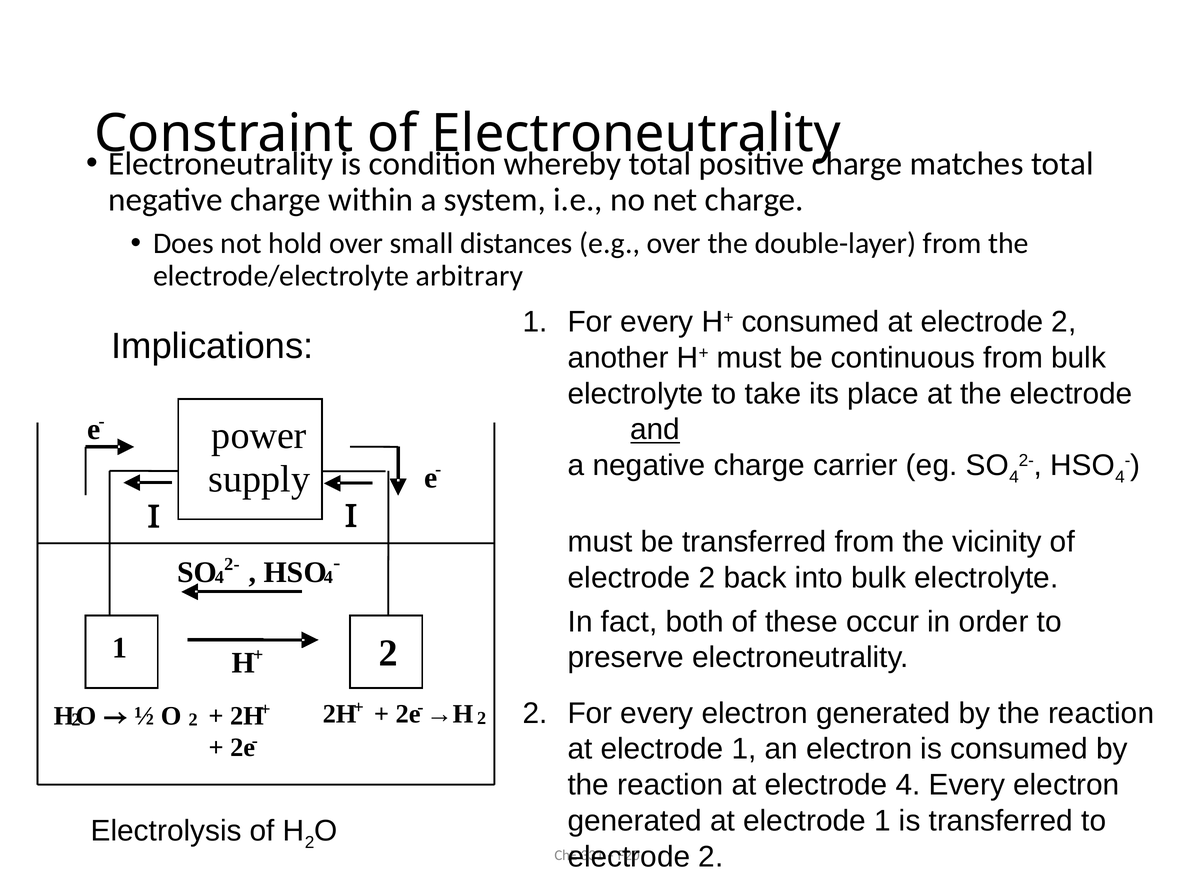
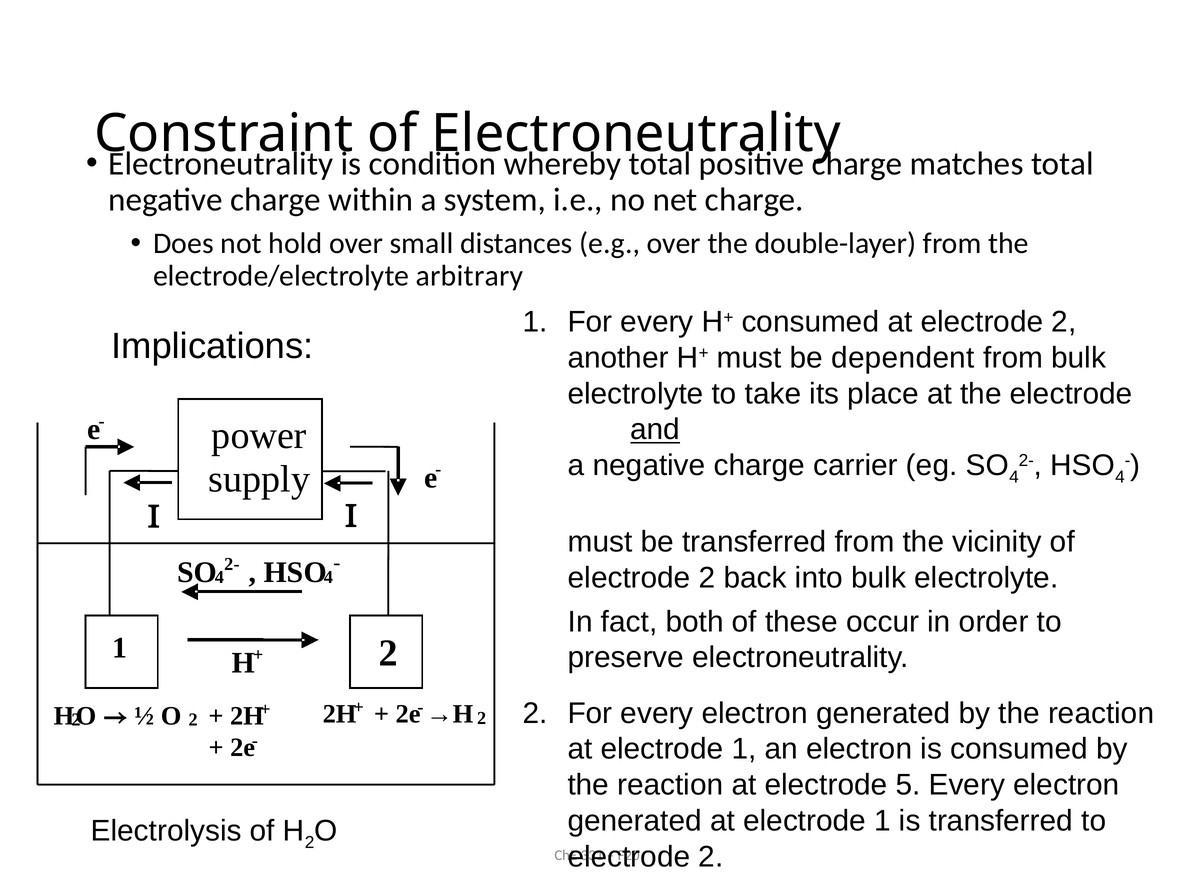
continuous: continuous -> dependent (903, 358)
electrode 4: 4 -> 5 (908, 785)
